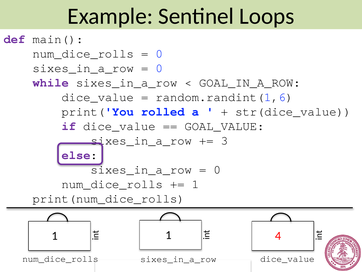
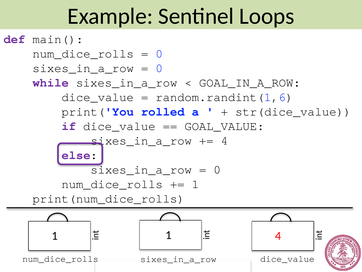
3: 3 -> 4 (225, 140)
